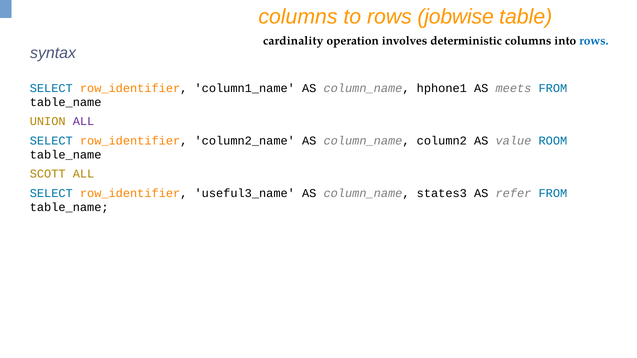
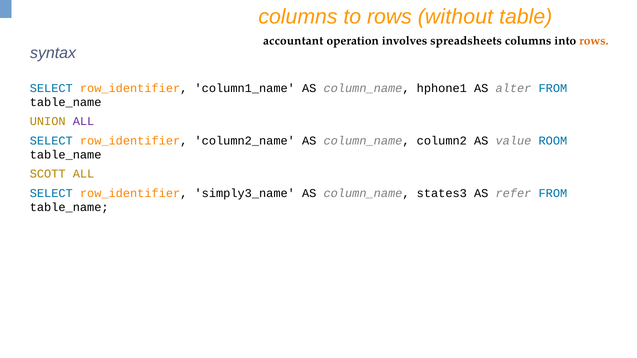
jobwise: jobwise -> without (455, 17)
cardinality: cardinality -> accountant (293, 41)
deterministic: deterministic -> spreadsheets (466, 41)
rows colour: blue -> orange (594, 41)
meets: meets -> alter (513, 88)
useful3_name: useful3_name -> simply3_name (245, 193)
